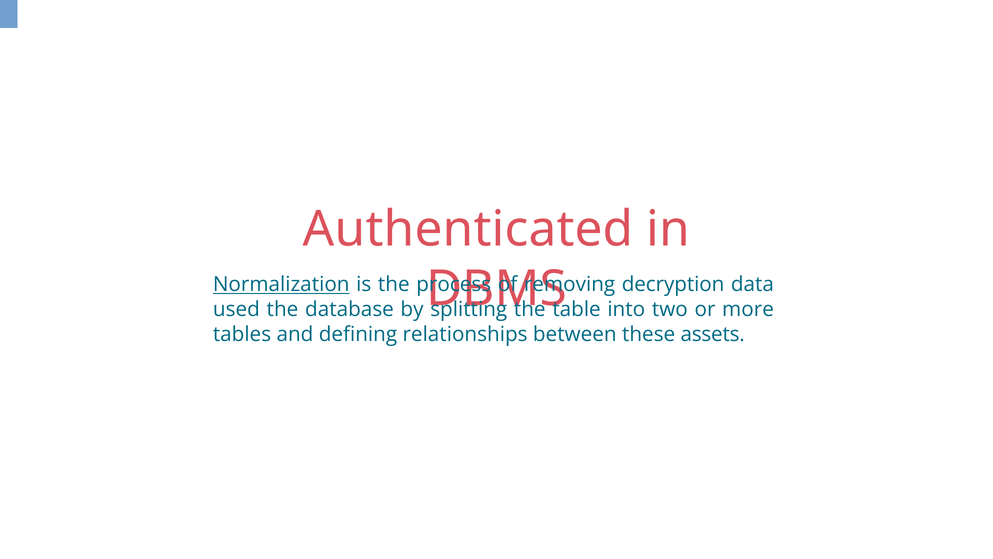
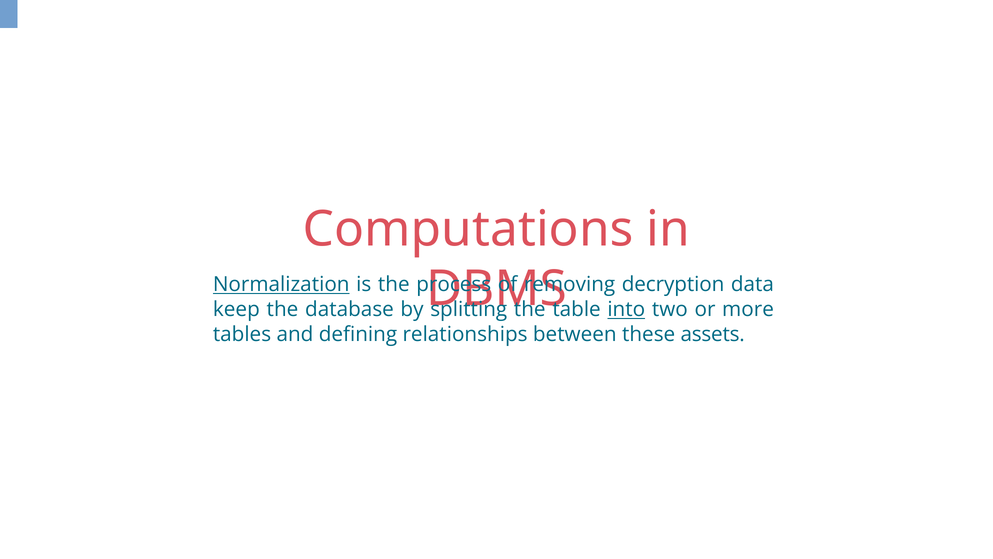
Authenticated: Authenticated -> Computations (468, 229)
used: used -> keep (236, 309)
into underline: none -> present (626, 309)
